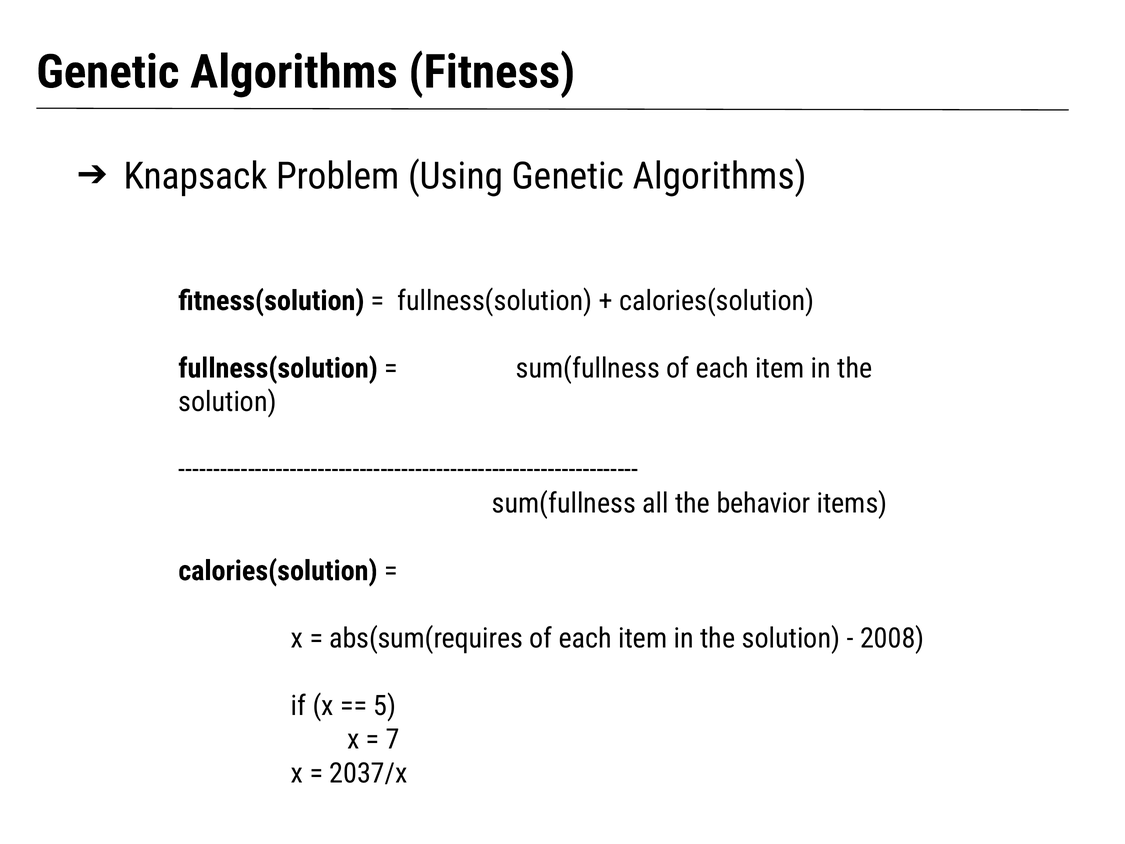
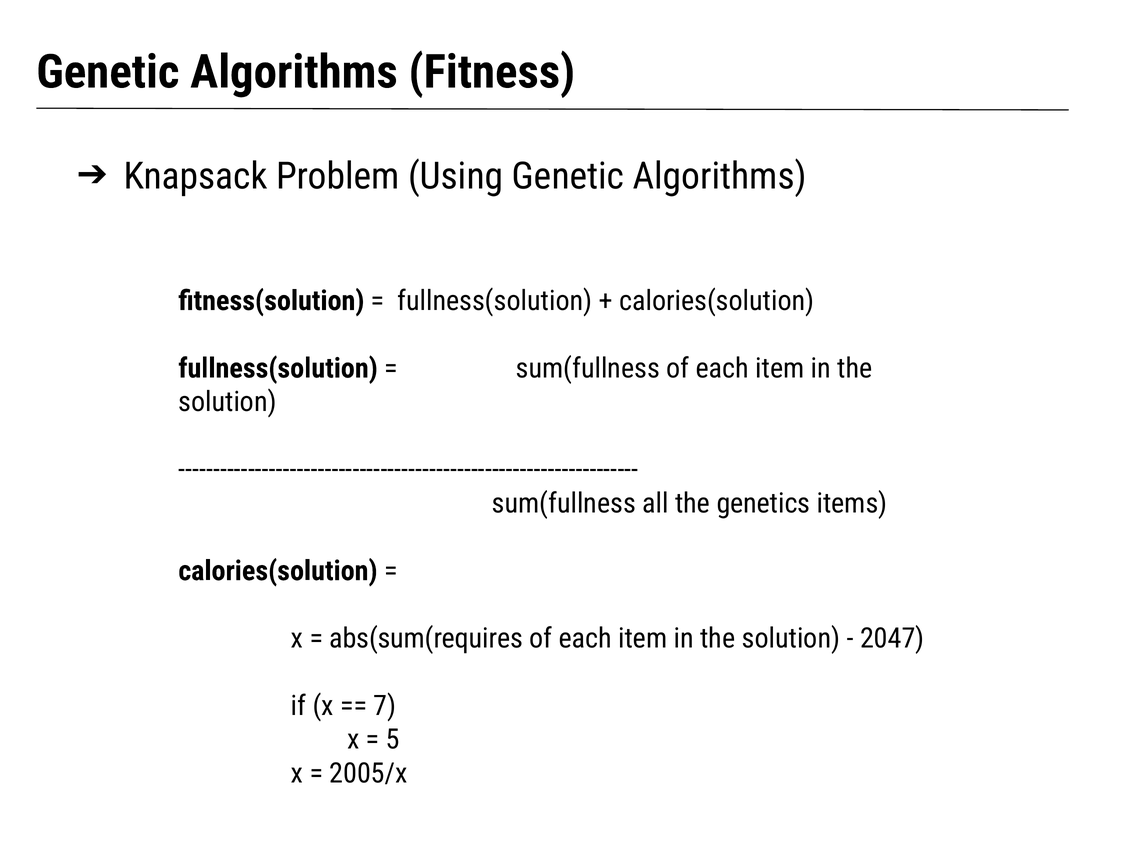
behavior: behavior -> genetics (763, 503)
2008: 2008 -> 2047 (892, 638)
5: 5 -> 7 (385, 706)
7: 7 -> 5 (393, 739)
2037/x: 2037/x -> 2005/x (368, 773)
